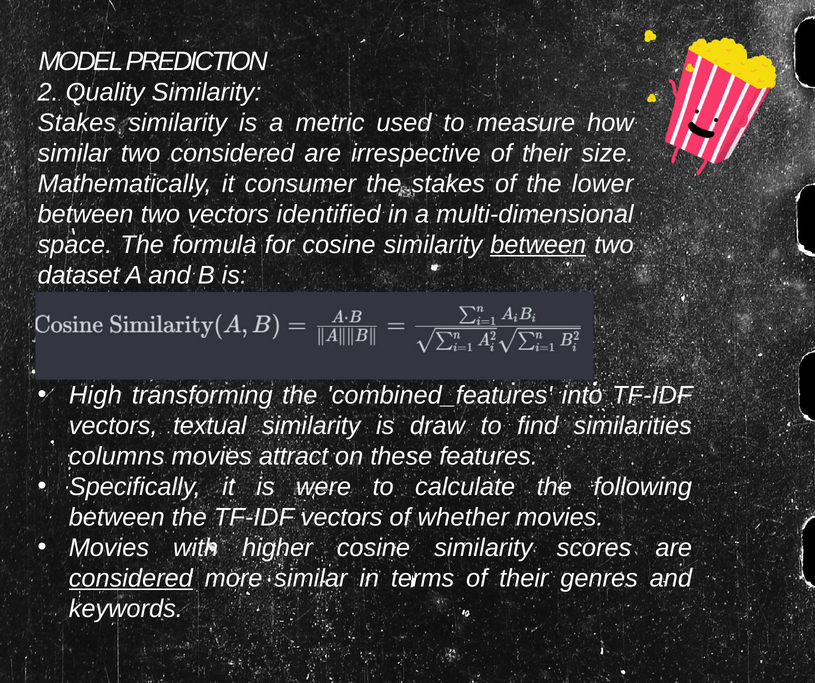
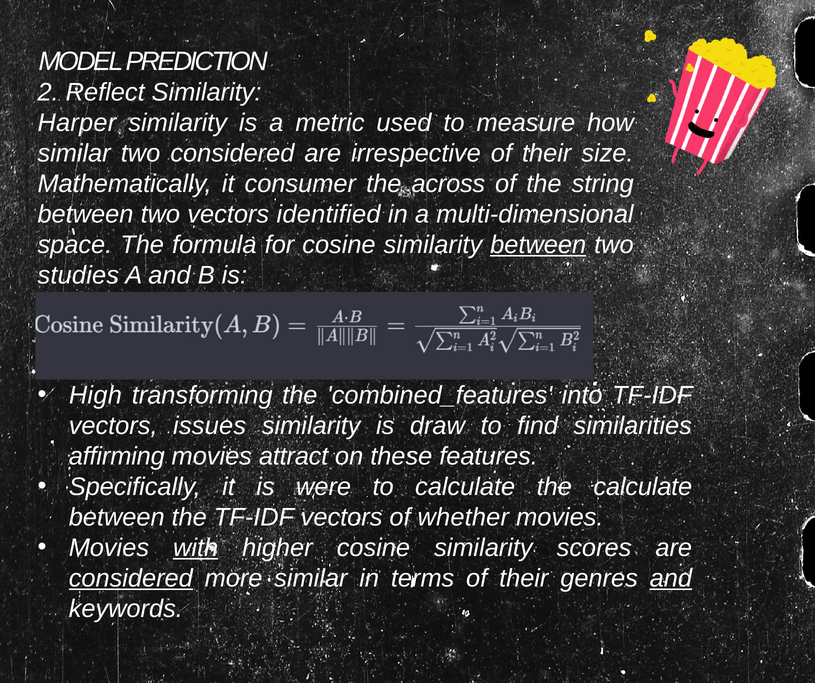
Quality: Quality -> Reflect (105, 92)
Stakes: Stakes -> Harper (77, 123)
the stakes: stakes -> across (448, 184)
lower: lower -> string (603, 184)
dataset: dataset -> studies (78, 276)
textual: textual -> issues (210, 426)
columns: columns -> affirming (117, 456)
the following: following -> calculate (643, 487)
with underline: none -> present (196, 548)
and underline: none -> present (671, 578)
